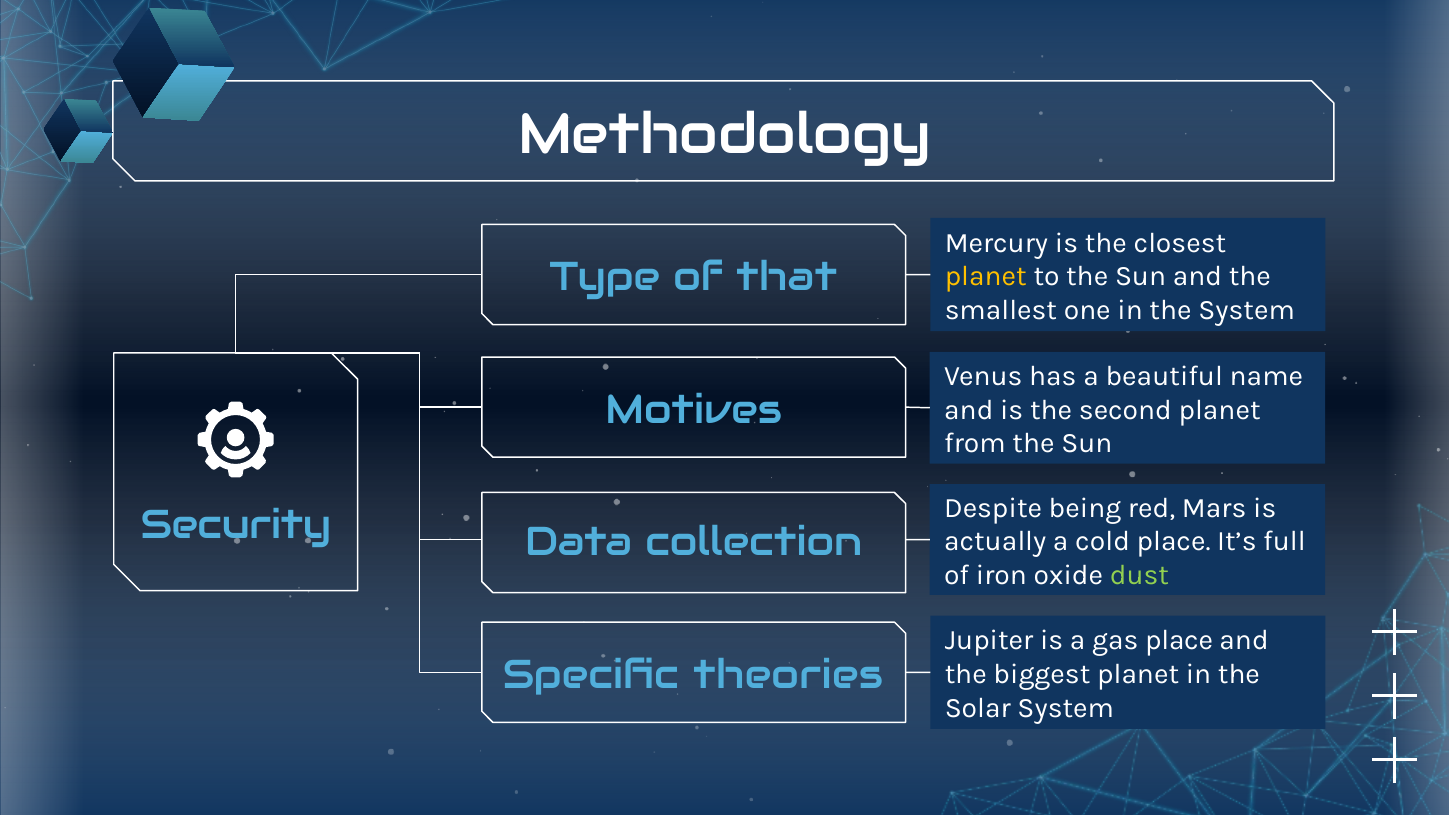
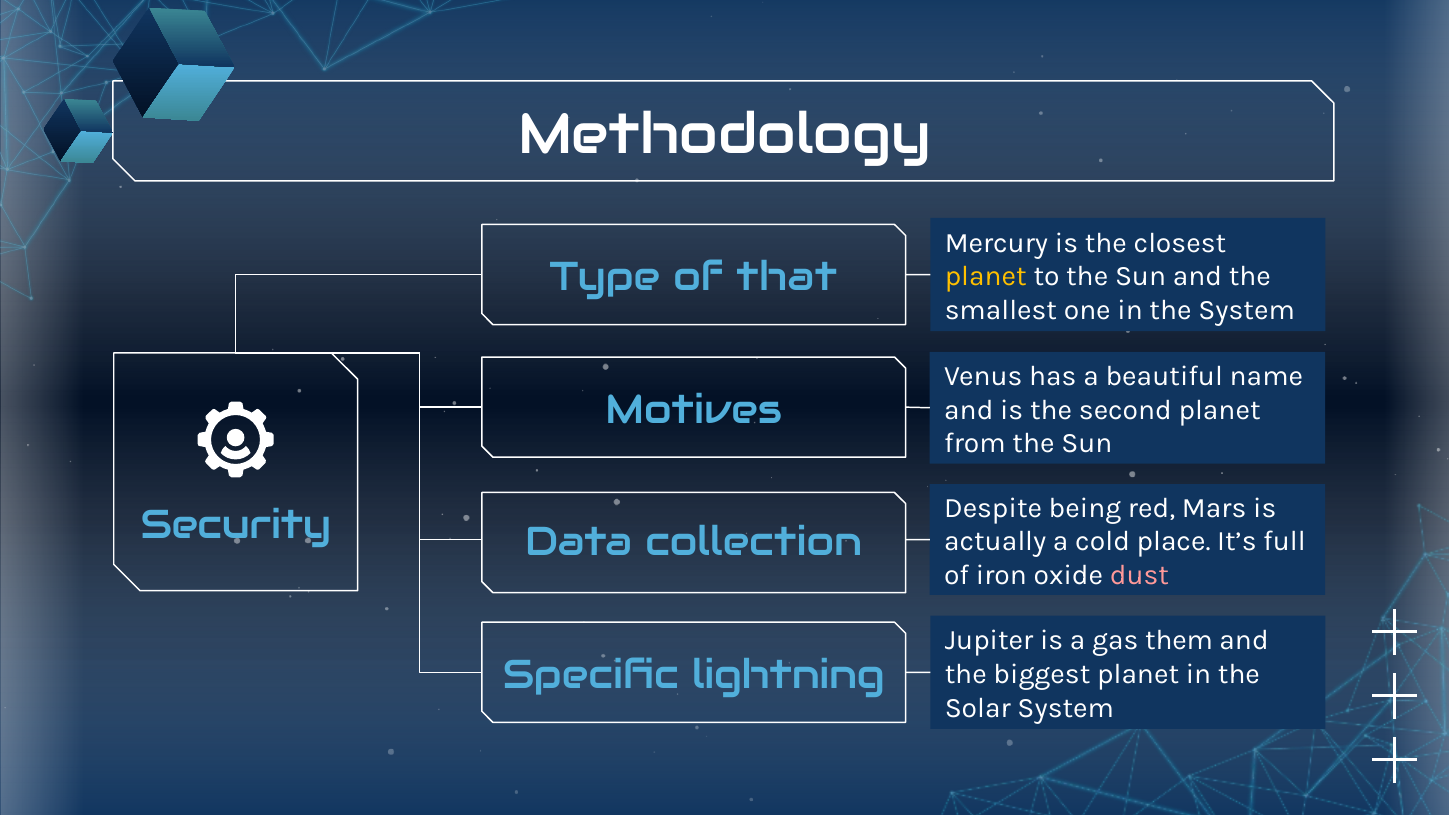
dust colour: light green -> pink (1139, 575)
gas place: place -> them (1179, 641)
theories: theories -> lightning (788, 675)
